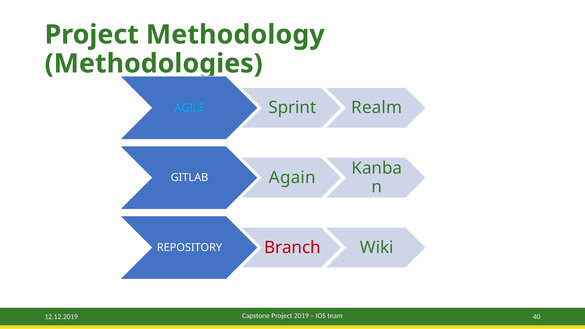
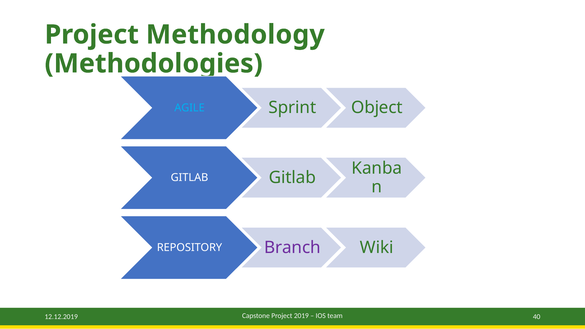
Realm: Realm -> Object (377, 108)
GITLAB Again: Again -> Gitlab (292, 178)
Branch colour: red -> purple (292, 247)
